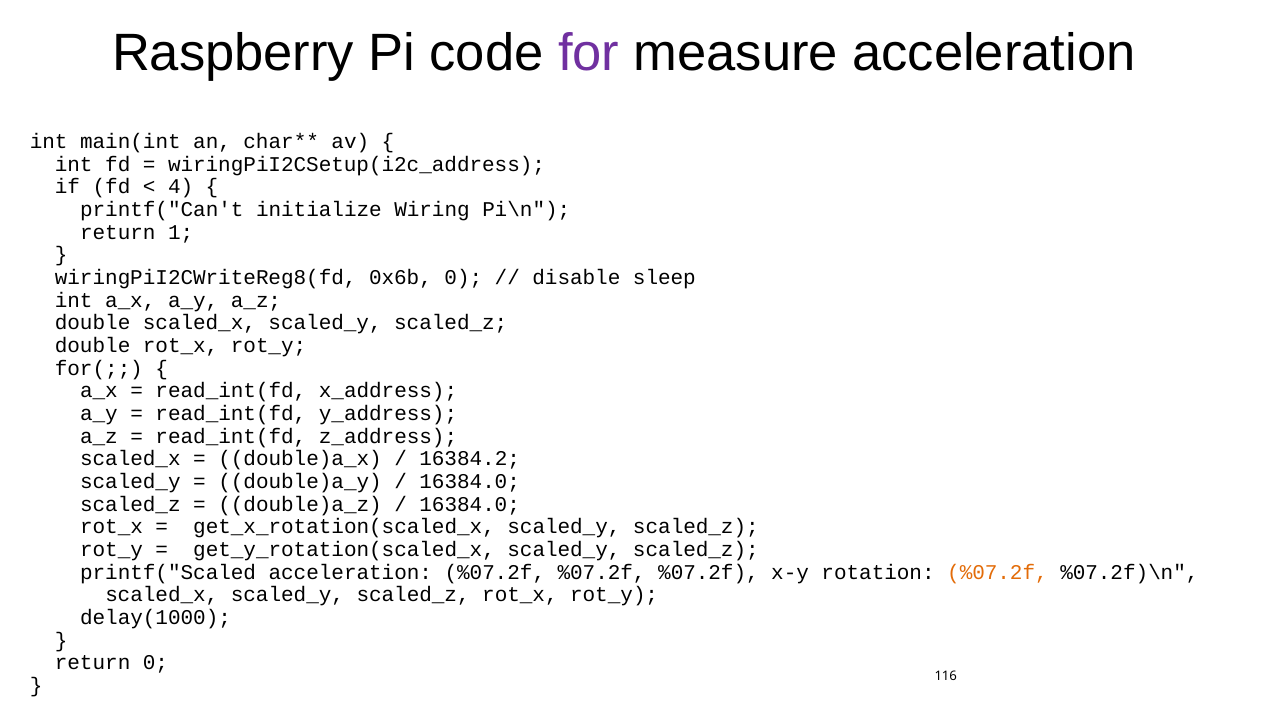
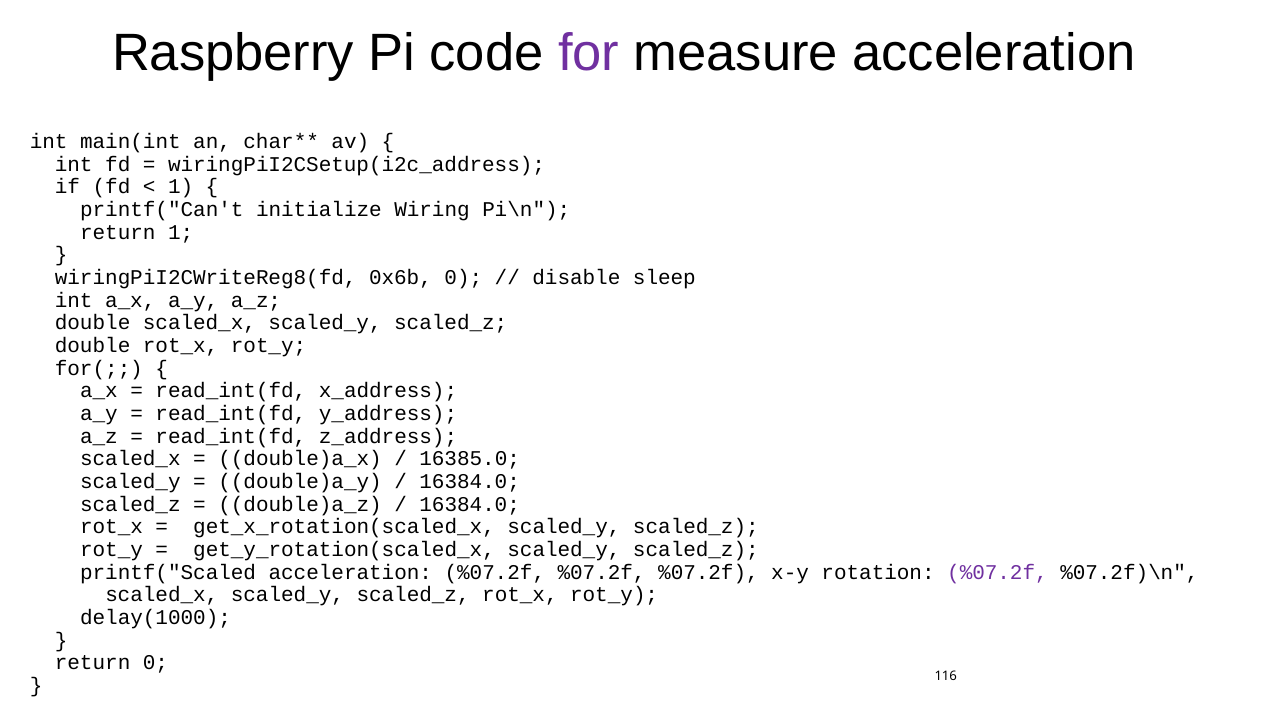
4: 4 -> 1 (181, 187)
16384.2: 16384.2 -> 16385.0 (470, 459)
%07.2f colour: orange -> purple (997, 572)
